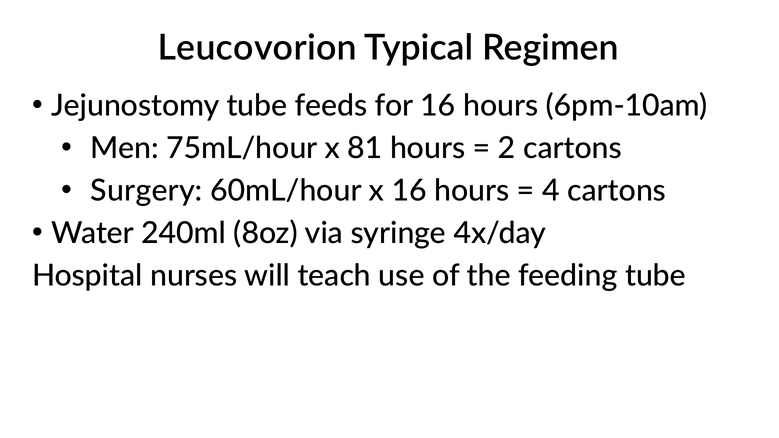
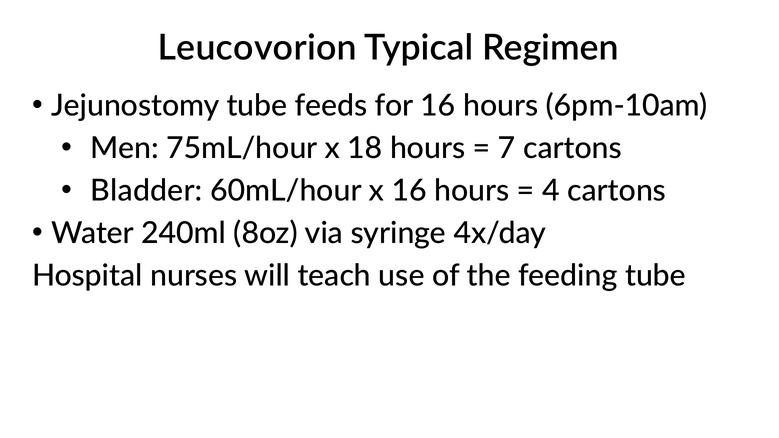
81: 81 -> 18 (365, 148)
2: 2 -> 7 (507, 148)
Surgery: Surgery -> Bladder (147, 191)
